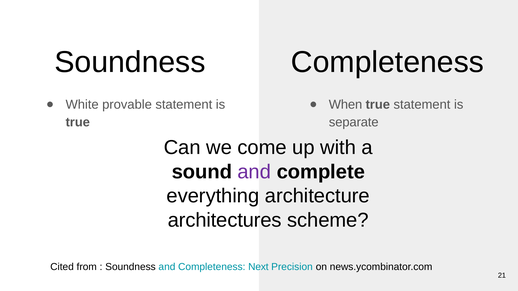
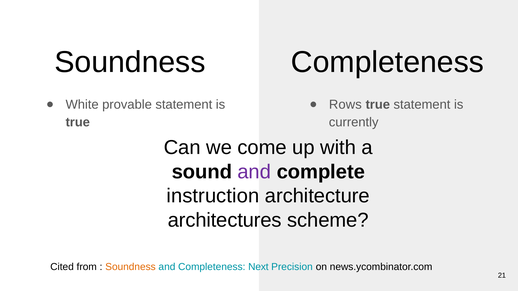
When: When -> Rows (345, 105)
separate: separate -> currently (354, 122)
everything: everything -> instruction (213, 196)
Soundness colour: black -> orange (130, 267)
